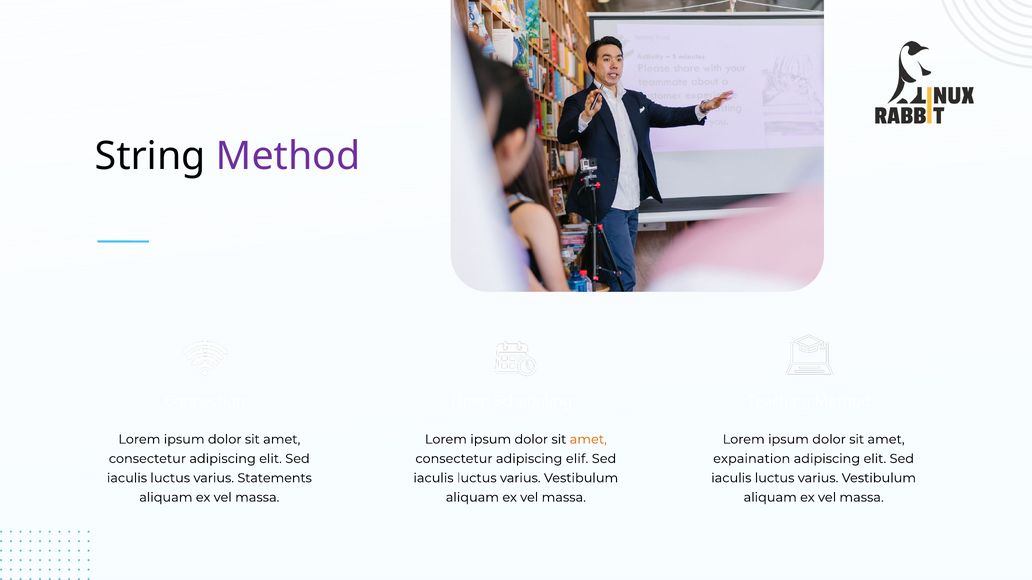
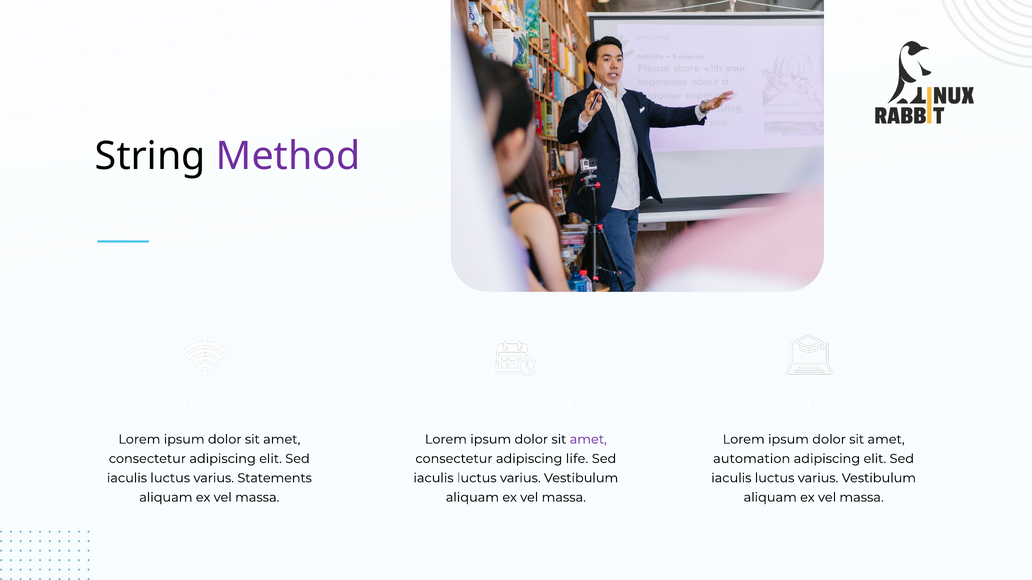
amet colour: orange -> purple (588, 440)
elif: elif -> life (577, 459)
expaination: expaination -> automation (752, 459)
